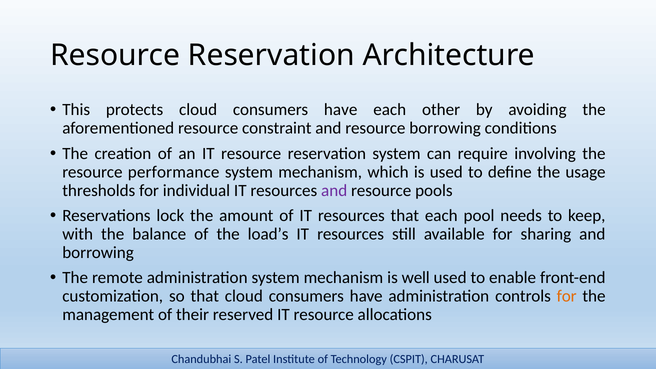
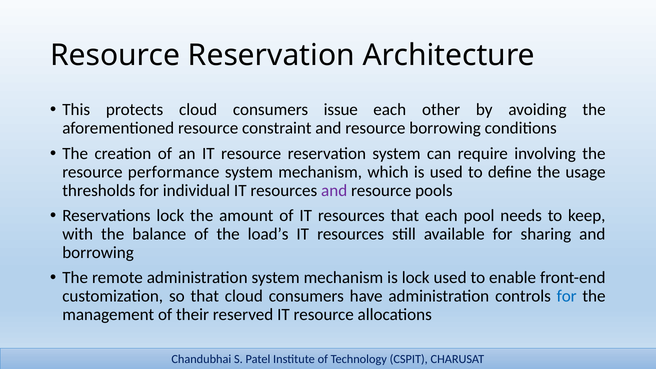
protects cloud consumers have: have -> issue (341, 110)
is well: well -> lock (416, 278)
for colour: orange -> blue (567, 296)
